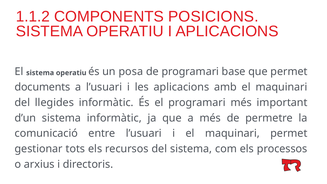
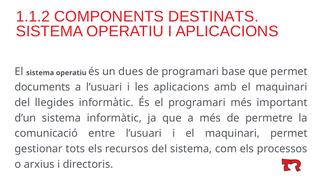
POSICIONS: POSICIONS -> DESTINATS (213, 17)
posa: posa -> dues (131, 72)
